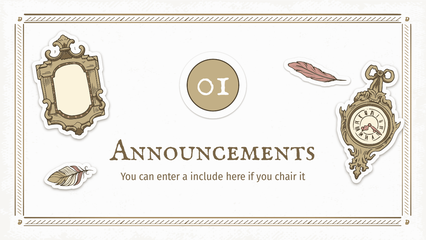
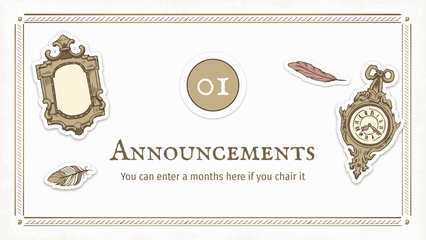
include: include -> months (207, 176)
